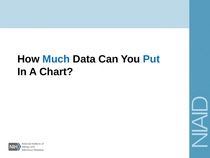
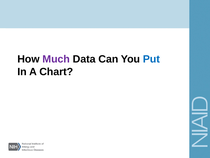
Much colour: blue -> purple (56, 59)
